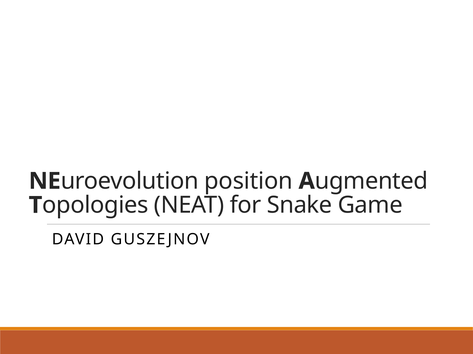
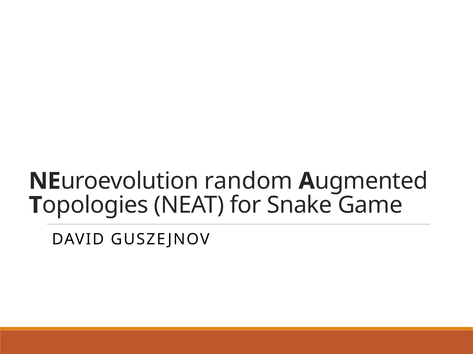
position: position -> random (248, 181)
